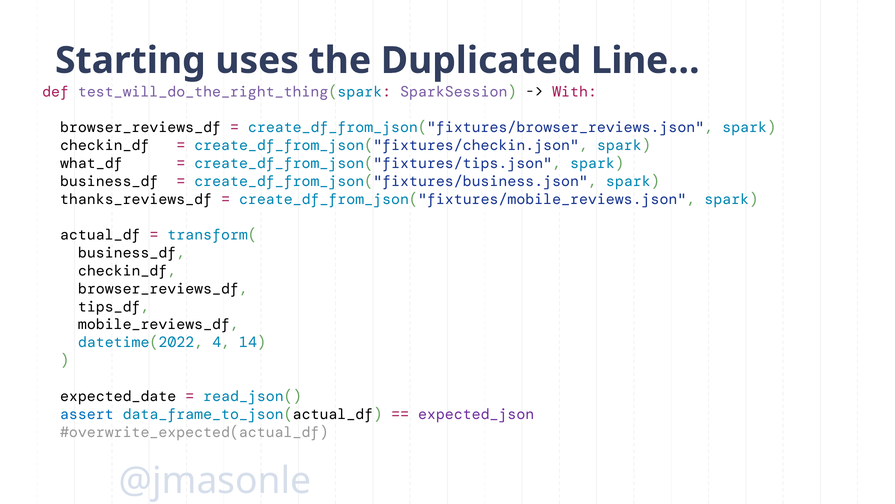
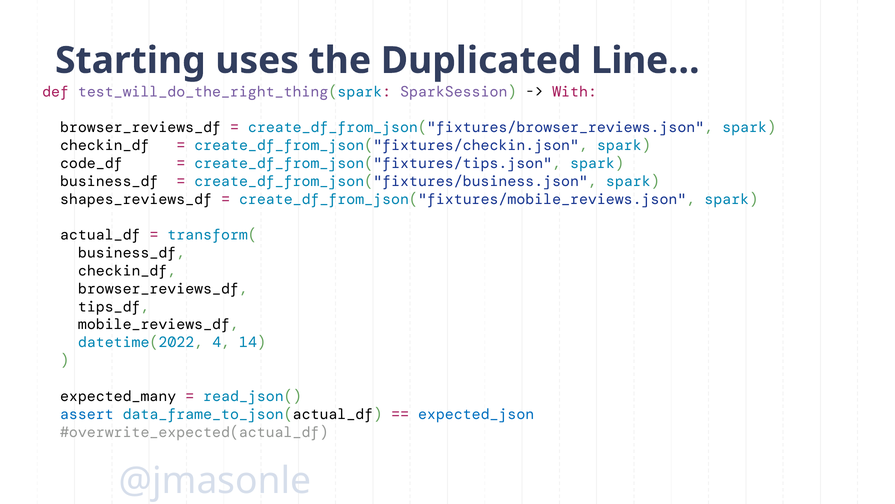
what_df: what_df -> code_df (91, 163)
thanks_reviews_df: thanks_reviews_df -> shapes_reviews_df (136, 199)
expected_date: expected_date -> expected_many (118, 396)
expected_json colour: purple -> blue (476, 414)
